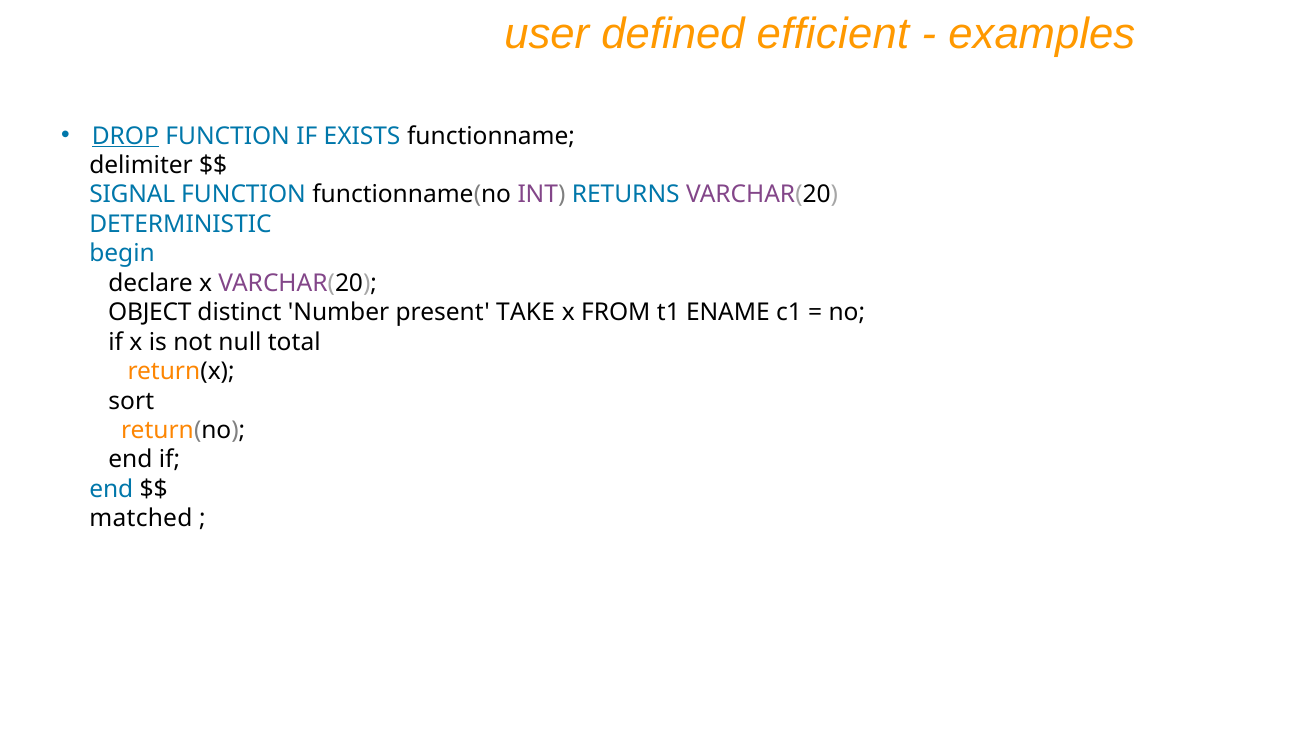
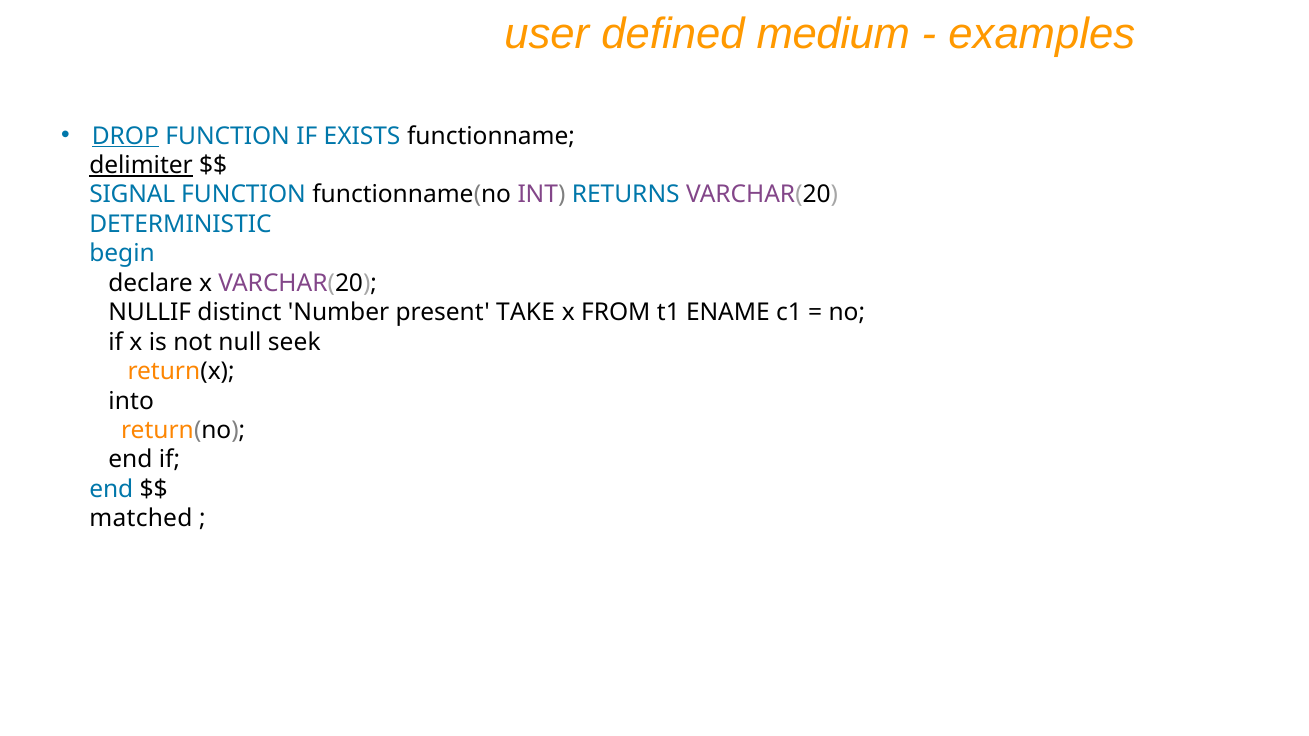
efficient: efficient -> medium (833, 34)
delimiter underline: none -> present (141, 165)
OBJECT: OBJECT -> NULLIF (150, 313)
total: total -> seek (294, 342)
sort: sort -> into (131, 401)
